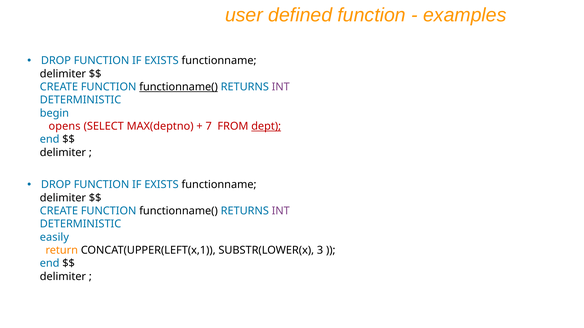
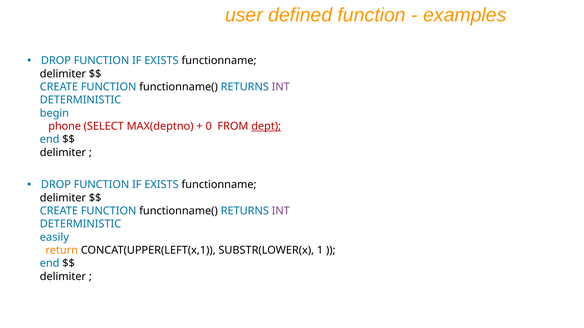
functionname( underline: present -> none (179, 87)
opens: opens -> phone (65, 126)
7: 7 -> 0 (209, 126)
3: 3 -> 1 (320, 251)
